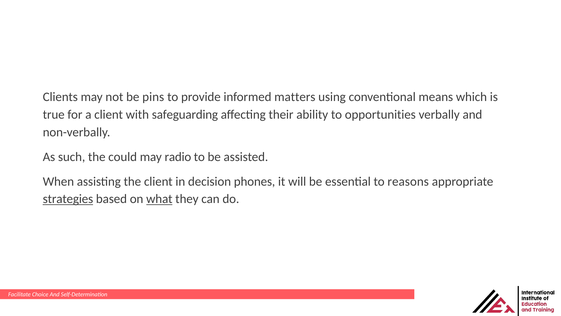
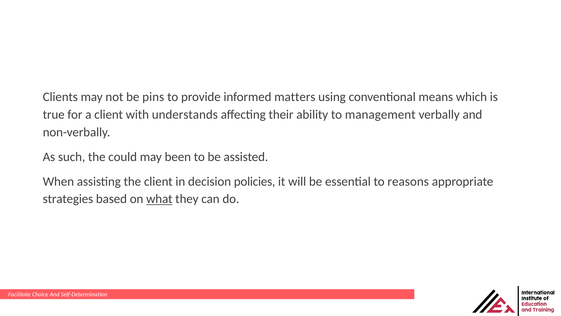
safeguarding: safeguarding -> understands (185, 114)
opportunities: opportunities -> management (380, 114)
radio: radio -> been (178, 157)
phones: phones -> policies (255, 181)
strategies underline: present -> none (68, 199)
